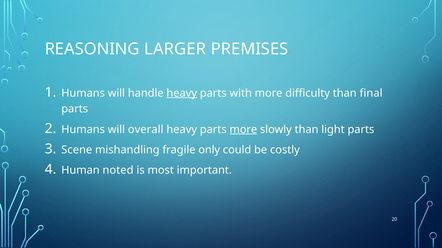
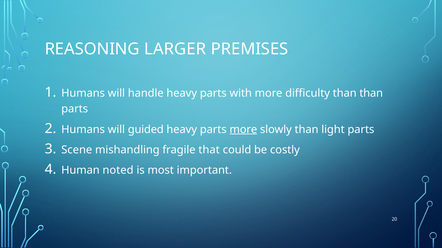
heavy underline: present -> none (182, 93)
than final: final -> than (371, 93)
overall: overall -> guided (146, 130)
only: only -> that (209, 150)
